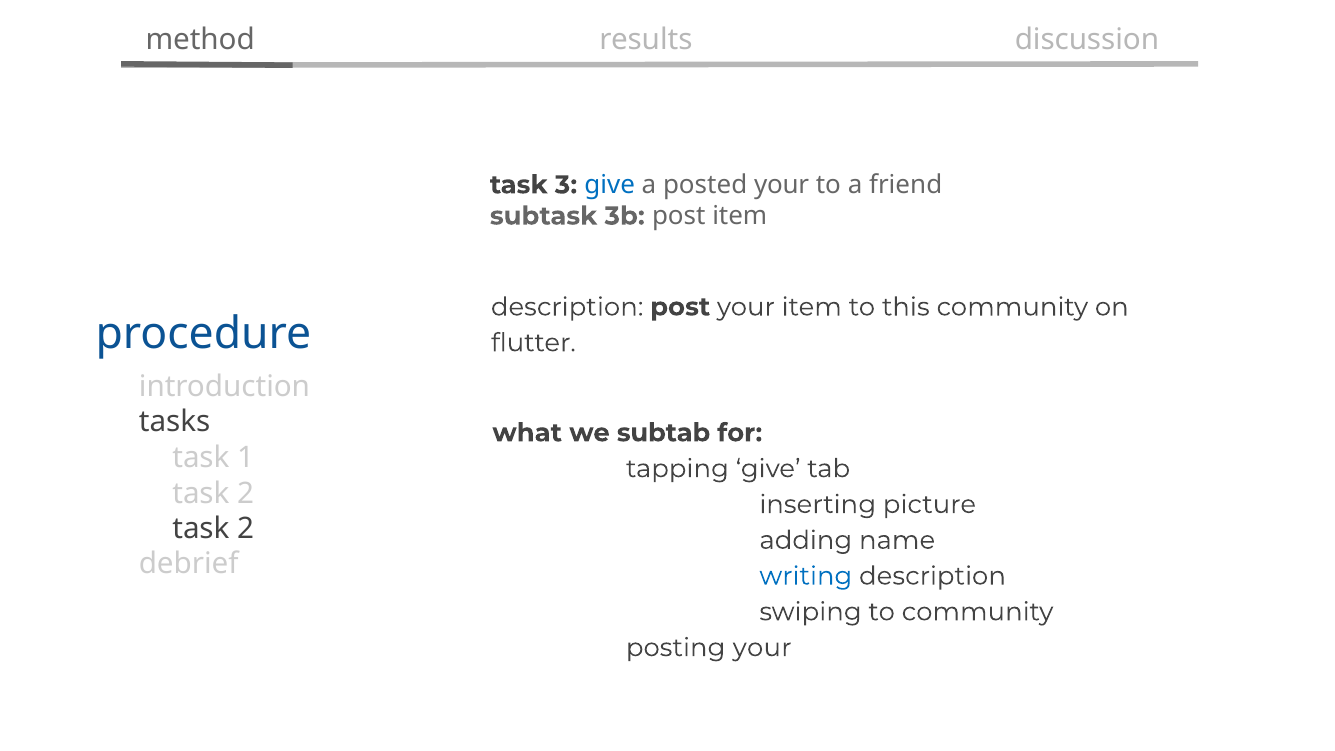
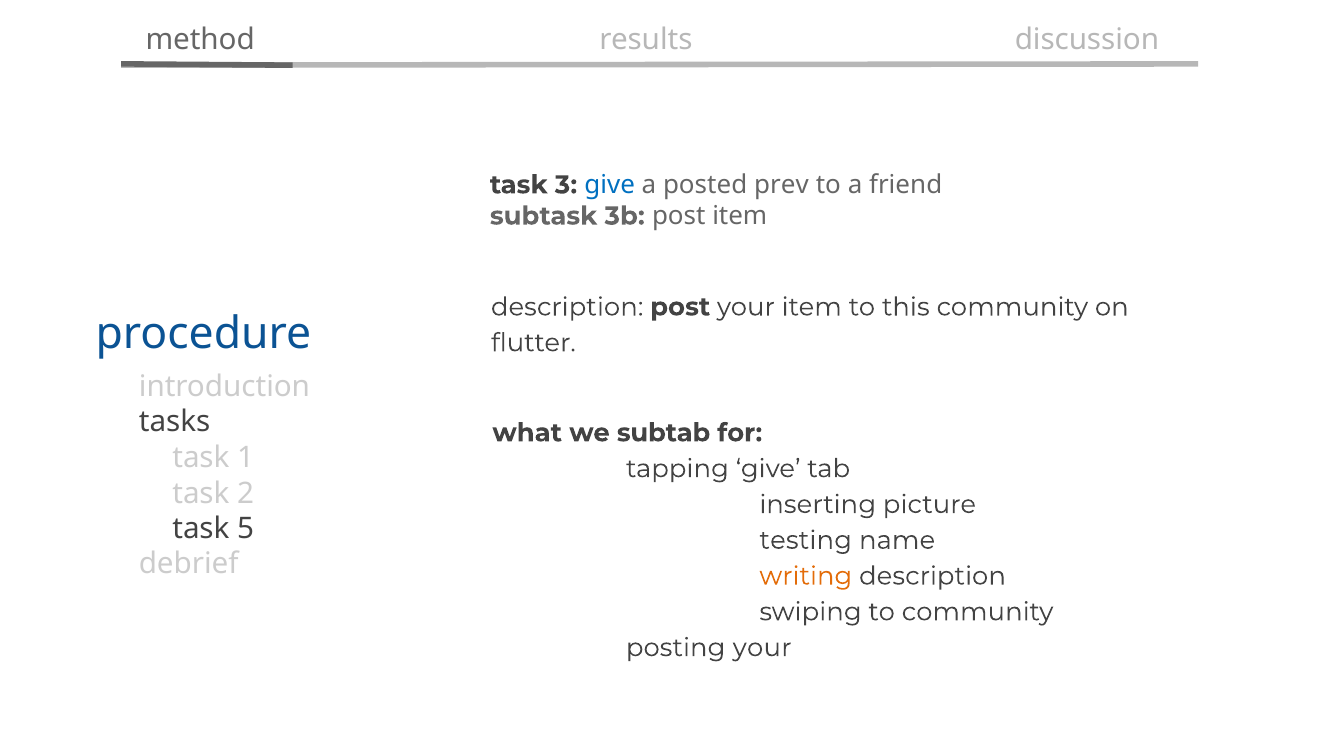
posted your: your -> prev (781, 185)
2: 2 -> 5 (245, 529)
adding: adding -> testing (806, 540)
writing colour: blue -> orange (806, 576)
